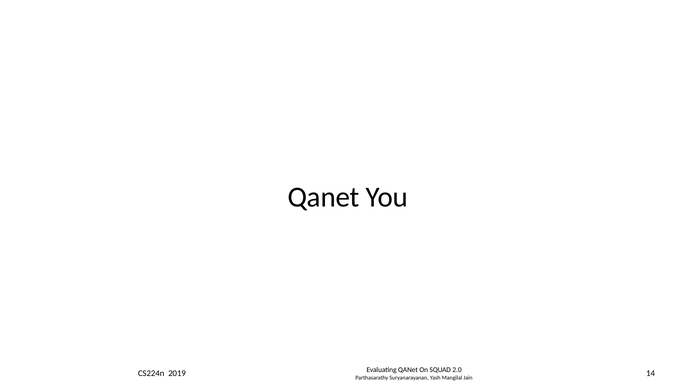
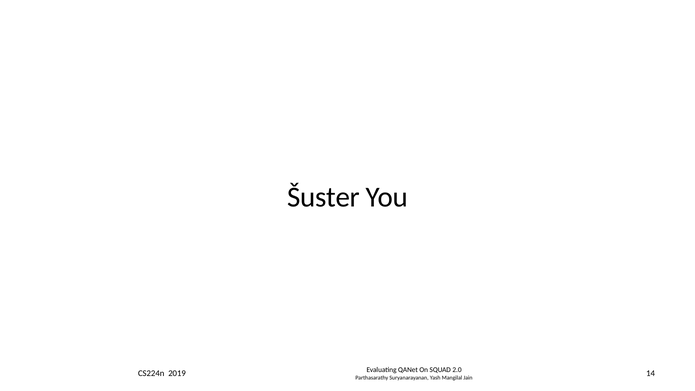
Qanet: Qanet -> Šuster (324, 197)
